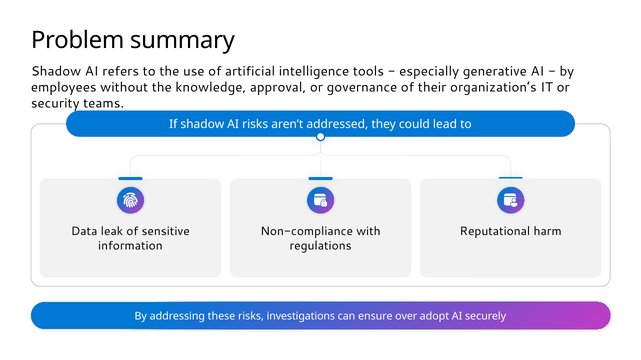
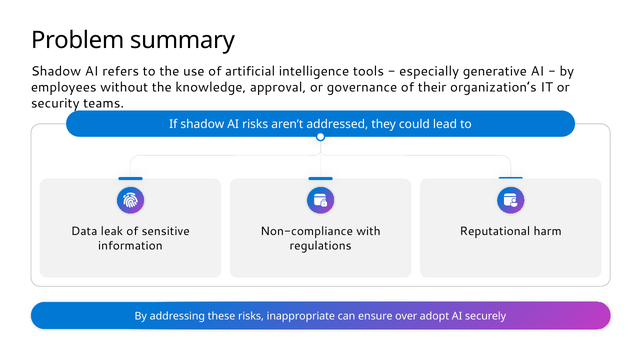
investigations: investigations -> inappropriate (301, 317)
